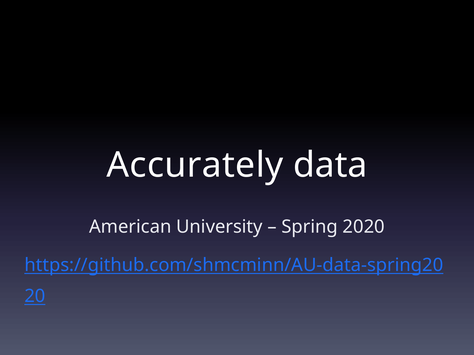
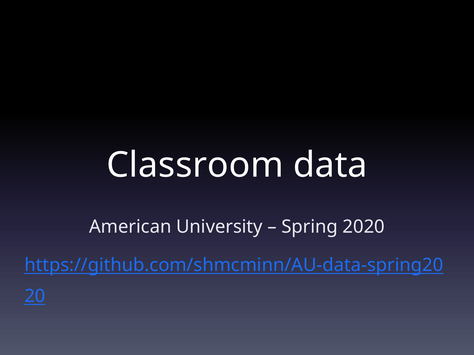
Accurately: Accurately -> Classroom (195, 165)
